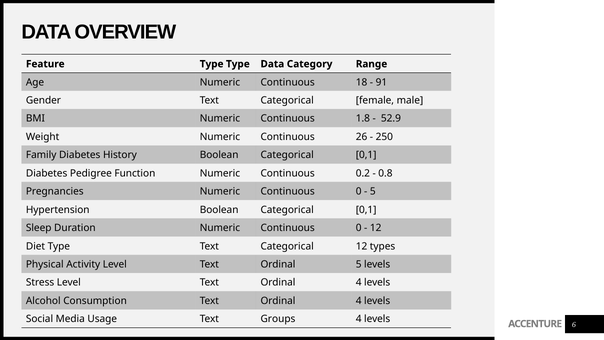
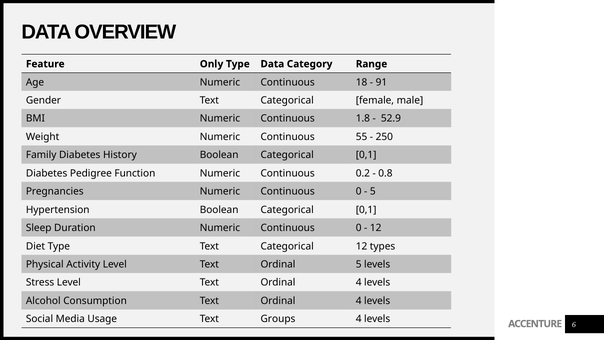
Feature Type: Type -> Only (212, 64)
26: 26 -> 55 (362, 137)
